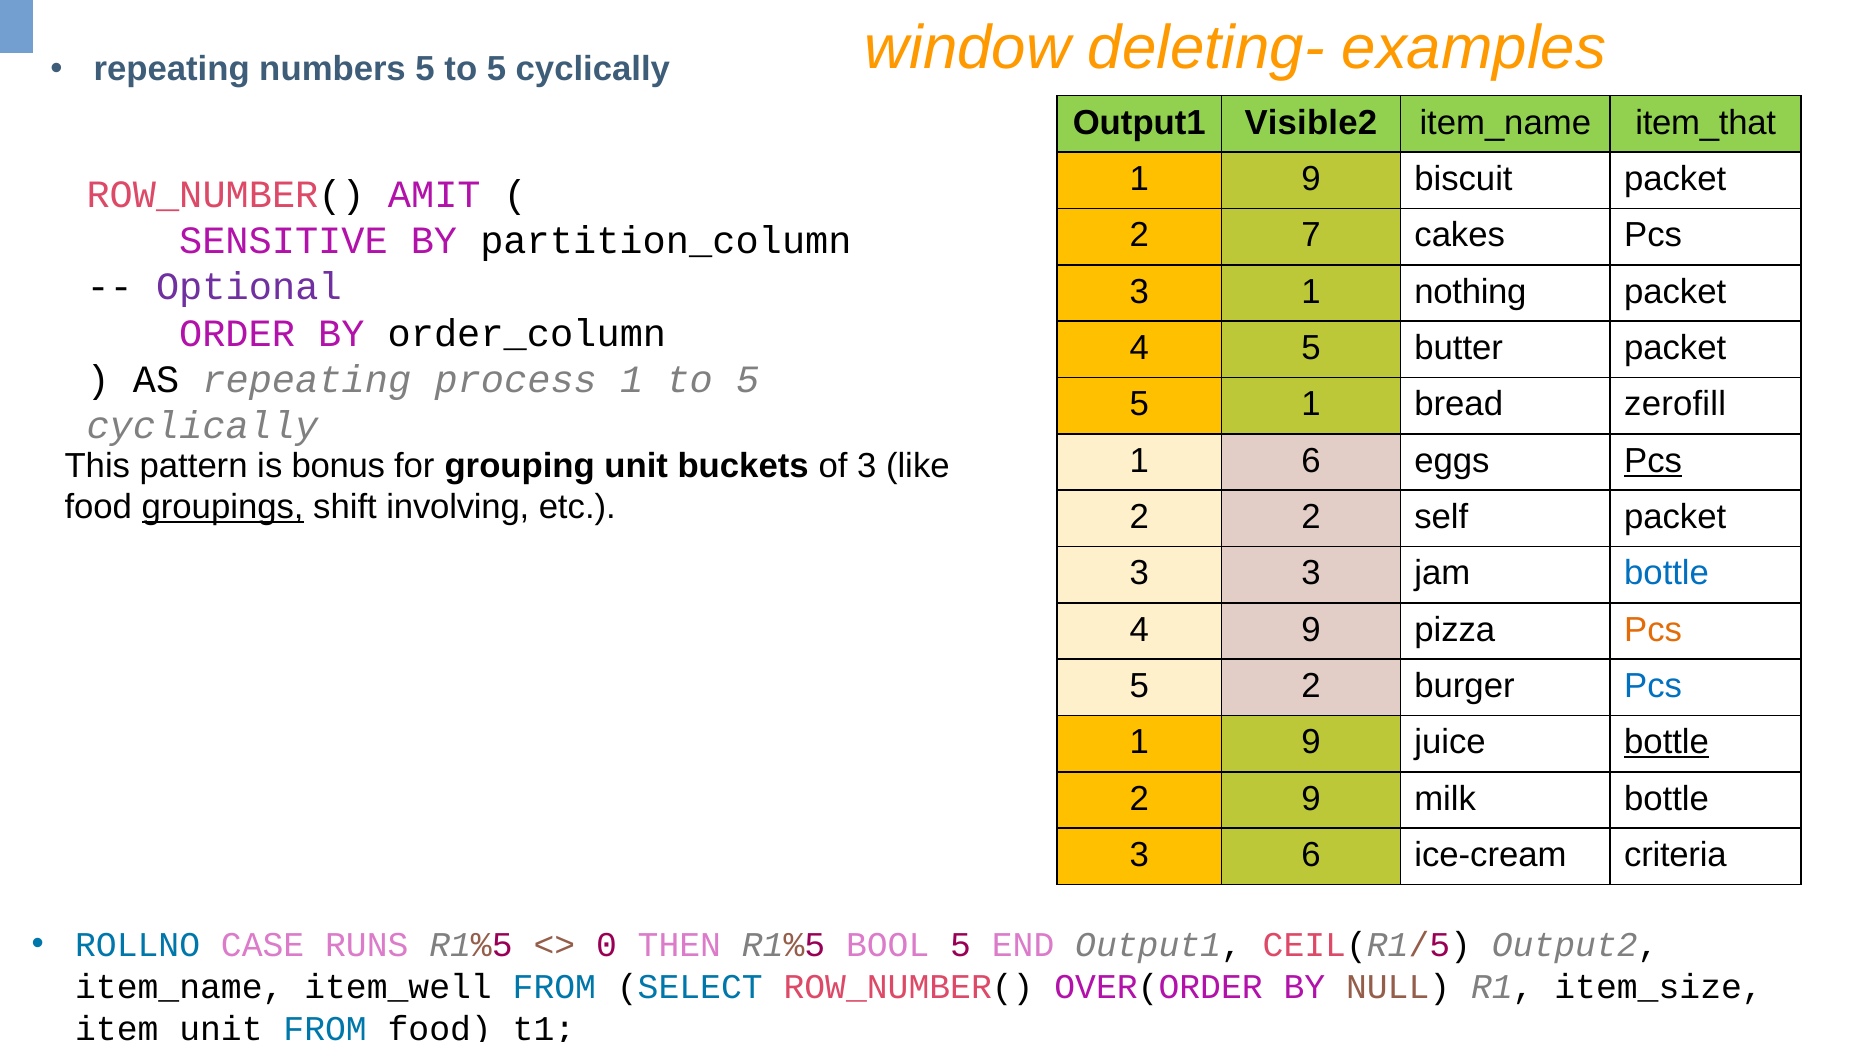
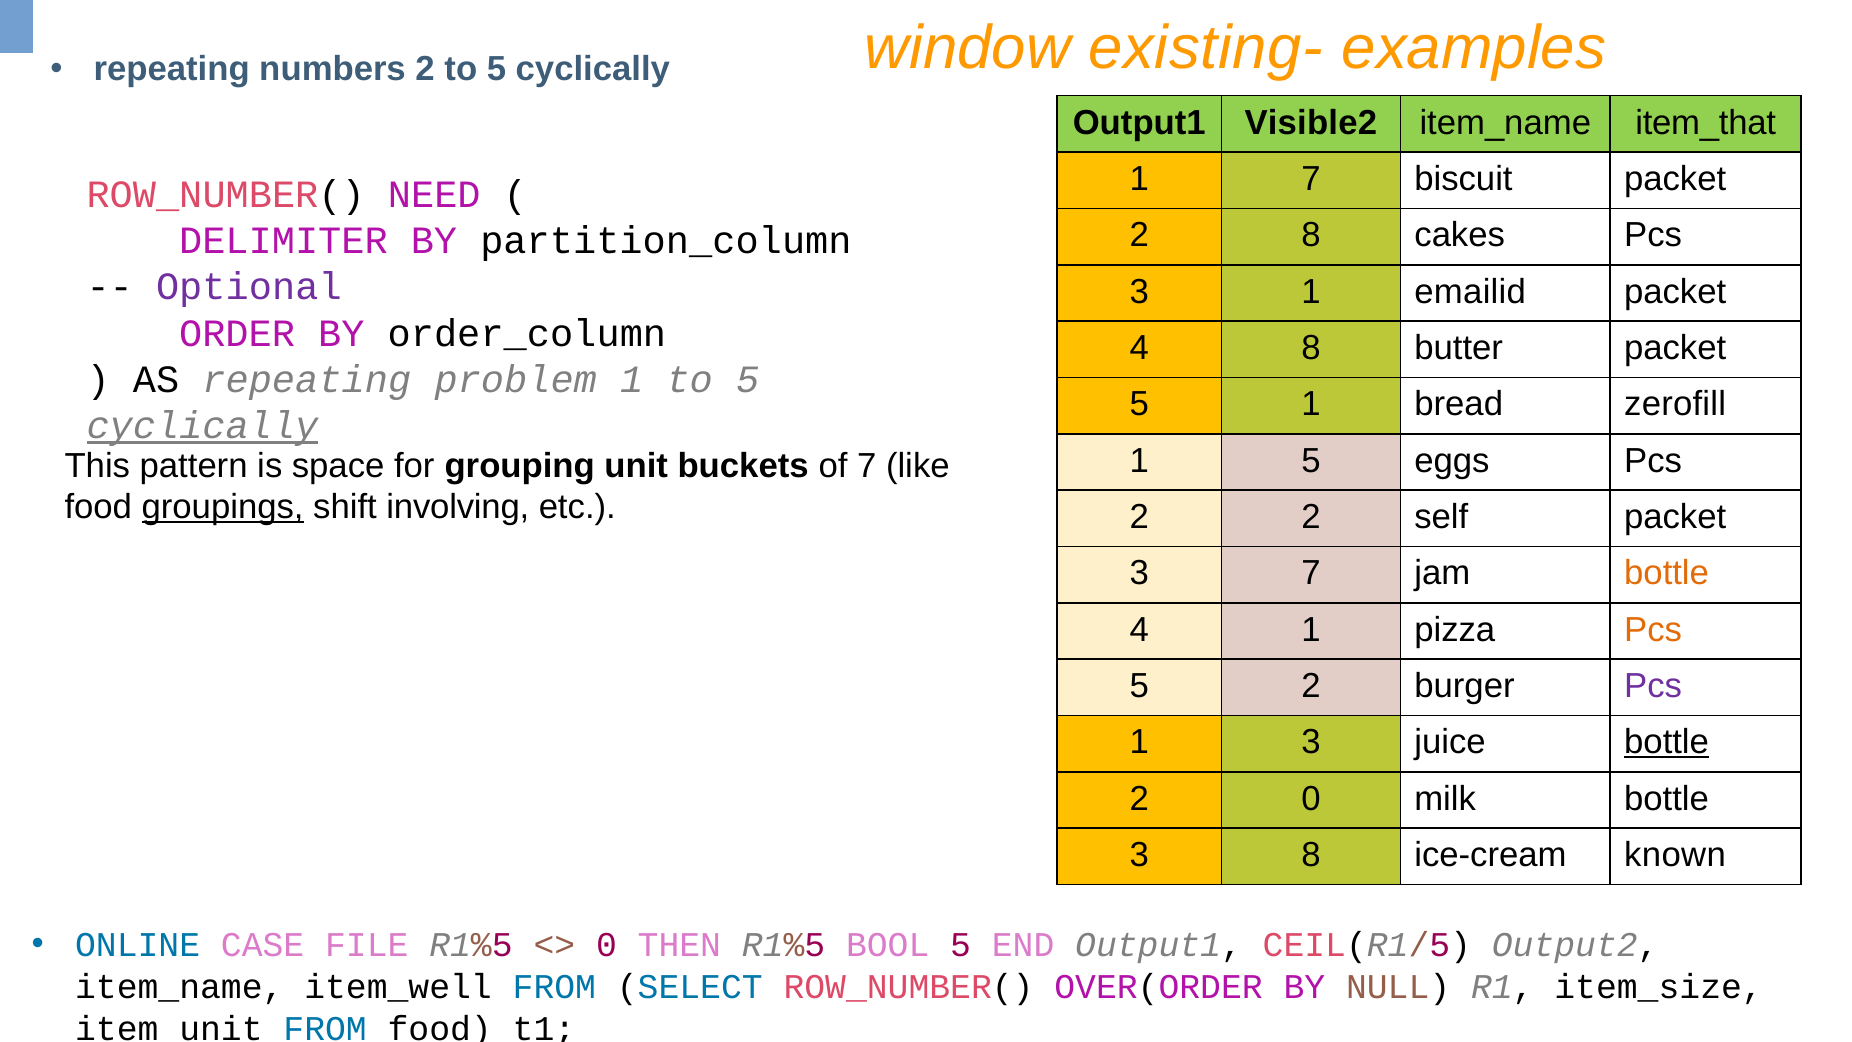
deleting-: deleting- -> existing- (1206, 48)
numbers 5: 5 -> 2 (425, 69)
9: 9 -> 7 (1311, 179)
AMIT: AMIT -> NEED (434, 194)
2 7: 7 -> 8 (1311, 235)
SENSITIVE: SENSITIVE -> DELIMITER (283, 241)
nothing: nothing -> emailid (1470, 292)
4 5: 5 -> 8 (1311, 348)
process: process -> problem (516, 380)
cyclically underline: none -> present (202, 426)
1 6: 6 -> 5 (1311, 461)
Pcs underline: present -> none (1653, 461)
bonus: bonus -> space (338, 466)
of 3: 3 -> 7 (867, 466)
3 3: 3 -> 7 (1311, 573)
bottle colour: blue -> orange (1667, 573)
4 9: 9 -> 1 (1311, 630)
Pcs colour: blue -> purple (1653, 686)
9: 9 -> 3 (1311, 742)
2 9: 9 -> 0 (1311, 799)
3 6: 6 -> 8 (1311, 855)
criteria: criteria -> known (1675, 855)
ROLLNO: ROLLNO -> ONLINE (138, 945)
RUNS: RUNS -> FILE (367, 945)
